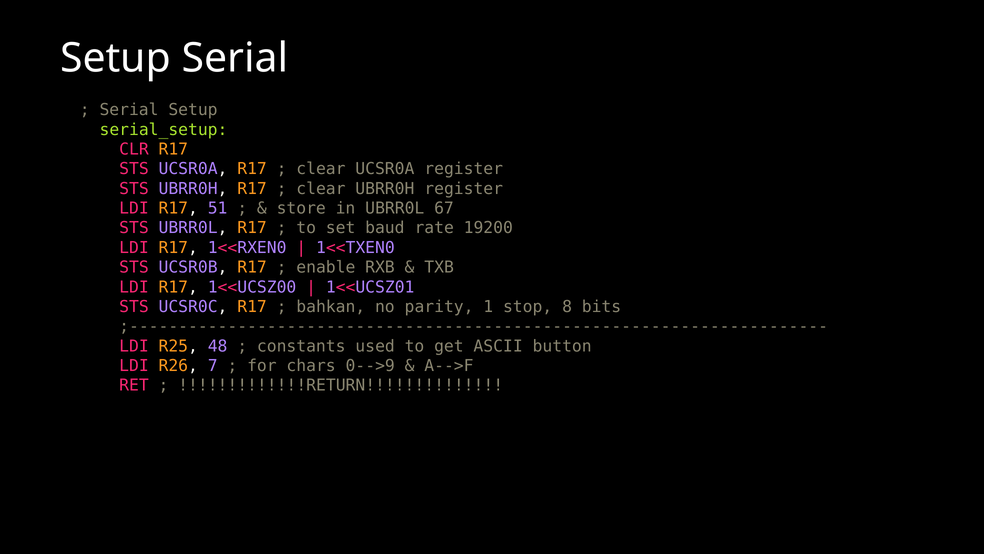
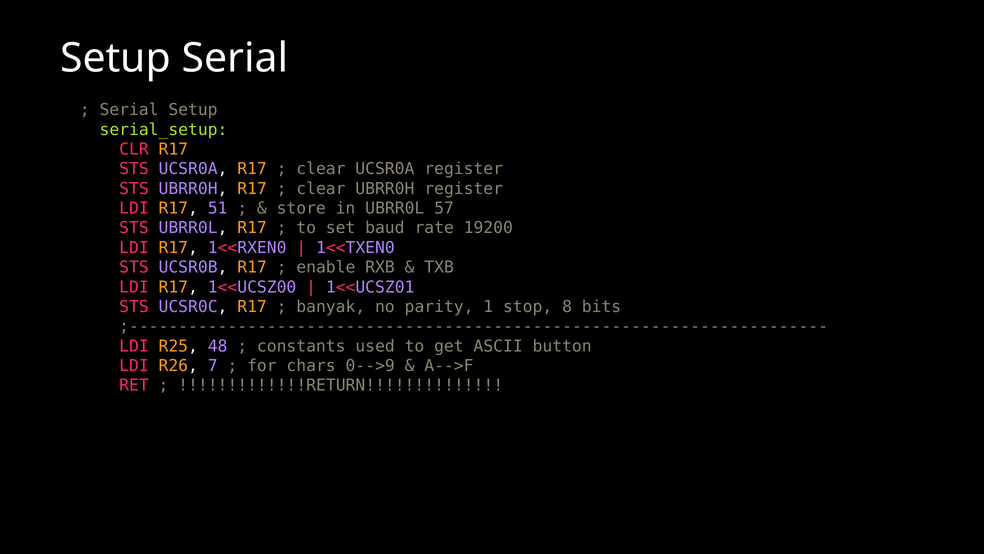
67: 67 -> 57 (444, 208)
bahkan: bahkan -> banyak (331, 307)
